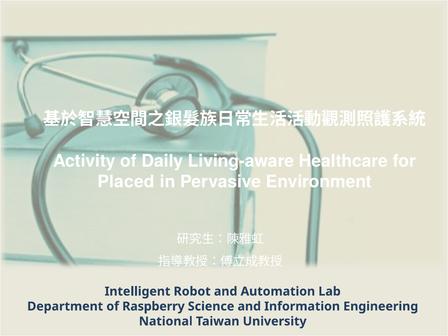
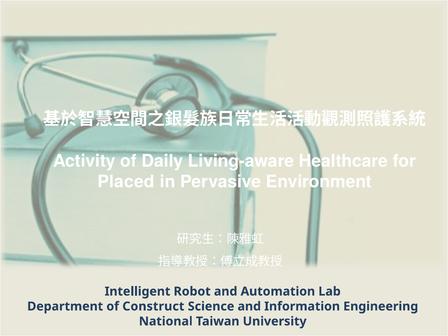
Raspberry: Raspberry -> Construct (153, 306)
